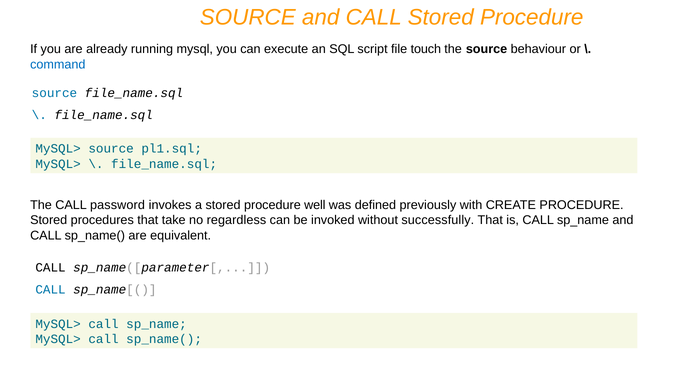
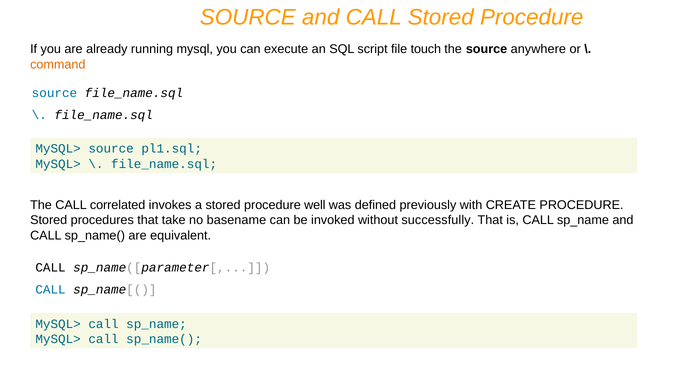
behaviour: behaviour -> anywhere (538, 49)
command colour: blue -> orange (58, 64)
password: password -> correlated (118, 205)
regardless: regardless -> basename (236, 220)
